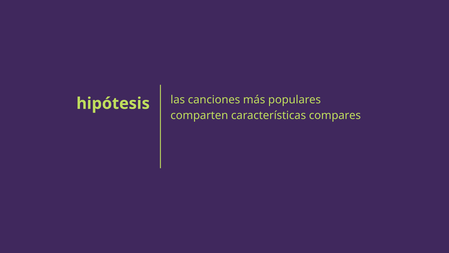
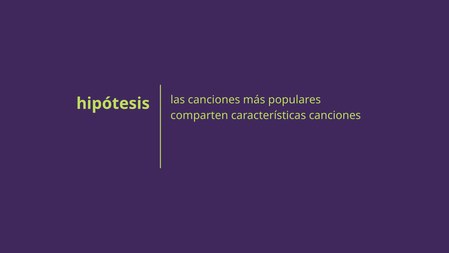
características compares: compares -> canciones (335, 115)
